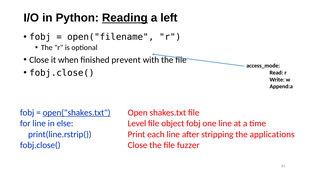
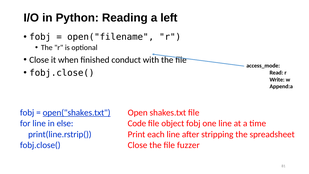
Reading underline: present -> none (125, 18)
prevent: prevent -> conduct (126, 60)
Level: Level -> Code (137, 123)
applications: applications -> spreadsheet (272, 134)
